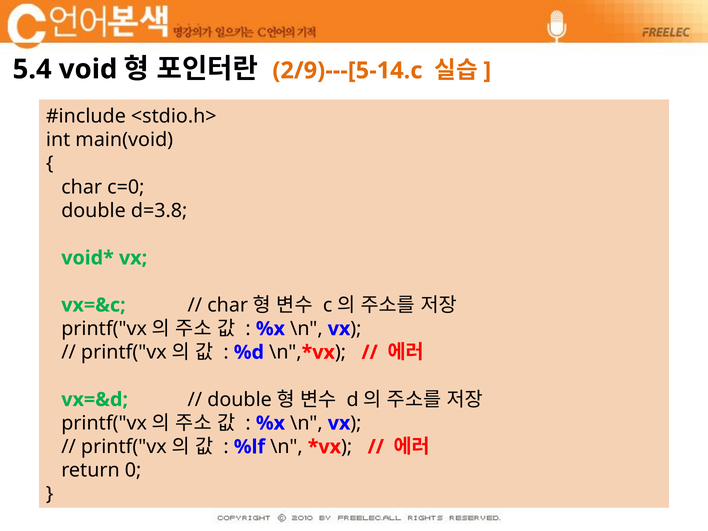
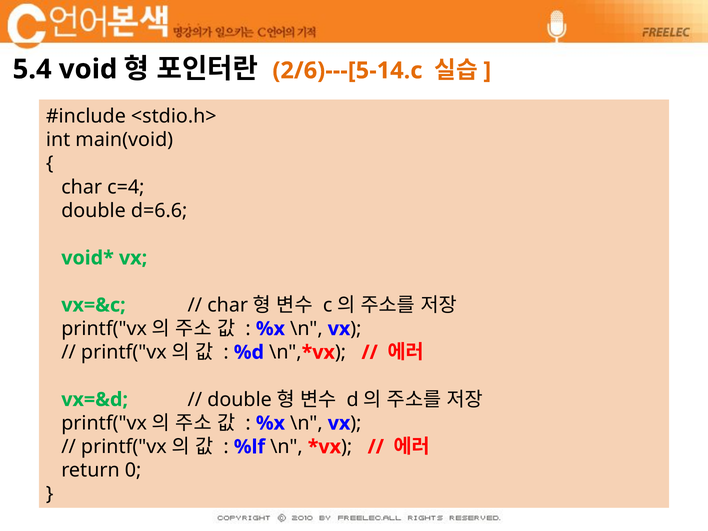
2/9)---[5-14.c: 2/9)---[5-14.c -> 2/6)---[5-14.c (347, 71)
c=0: c=0 -> c=4 (126, 187)
d=3.8: d=3.8 -> d=6.6 (159, 211)
